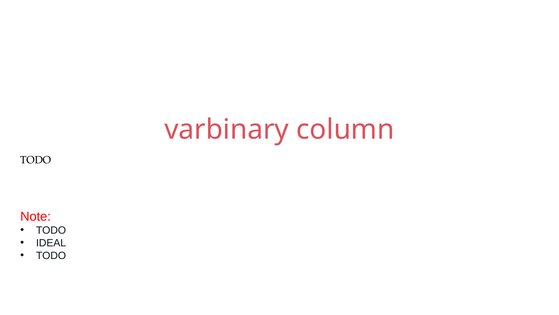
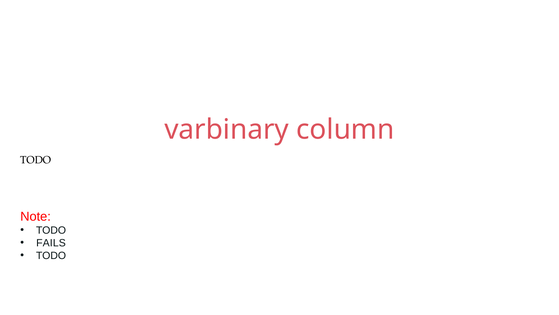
IDEAL: IDEAL -> FAILS (51, 243)
